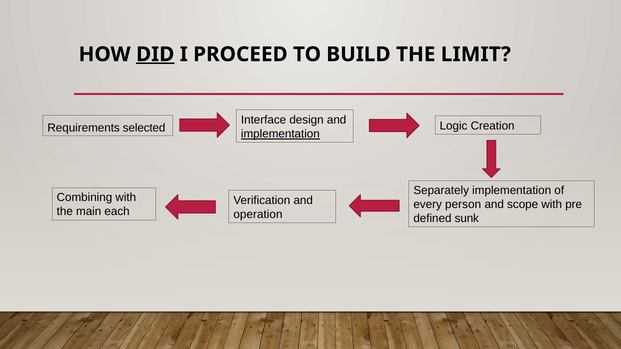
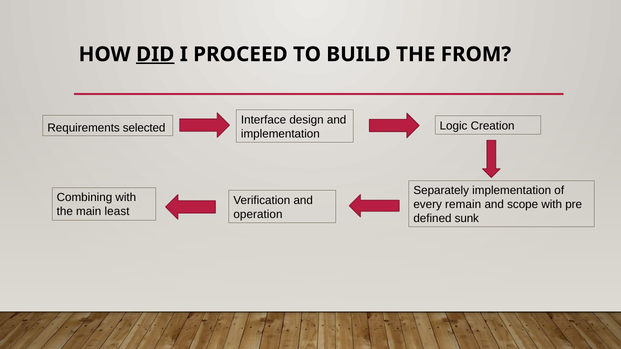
LIMIT: LIMIT -> FROM (476, 54)
implementation underline: present -> none (280, 134)
person: person -> remain (463, 205)
each: each -> least (117, 212)
